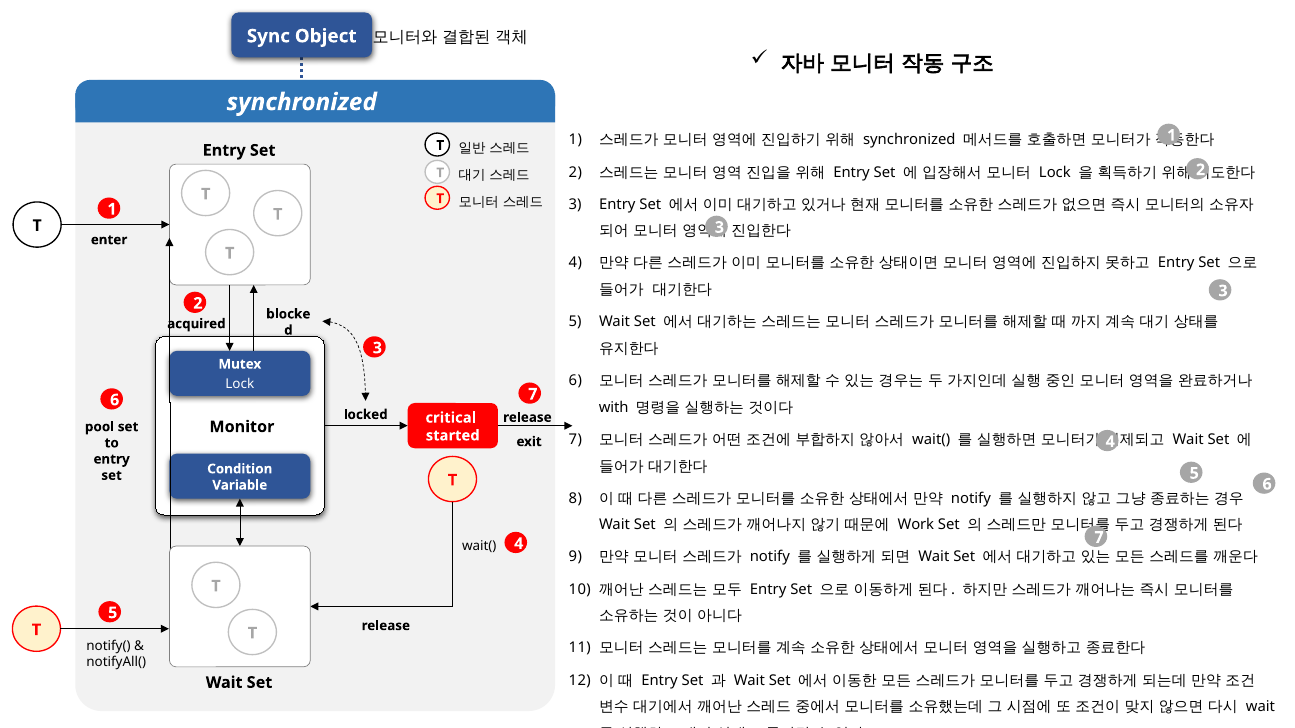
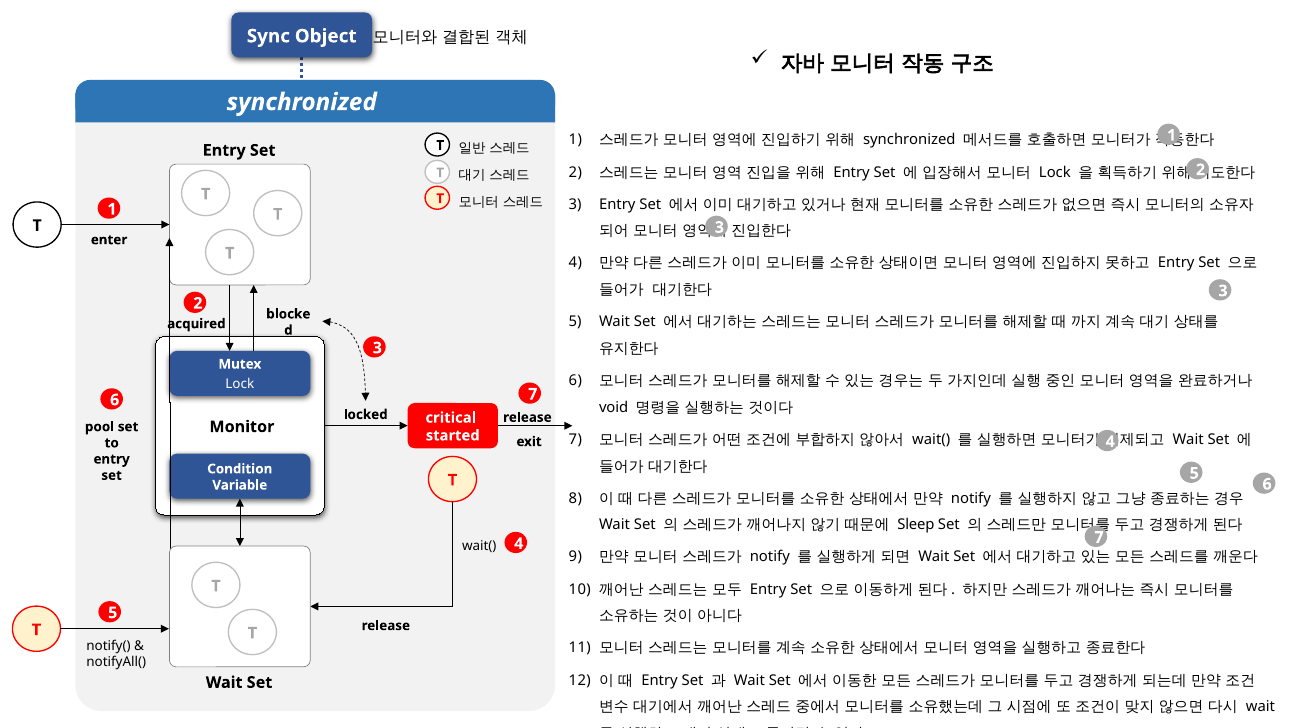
with: with -> void (614, 408)
Work: Work -> Sleep (916, 525)
